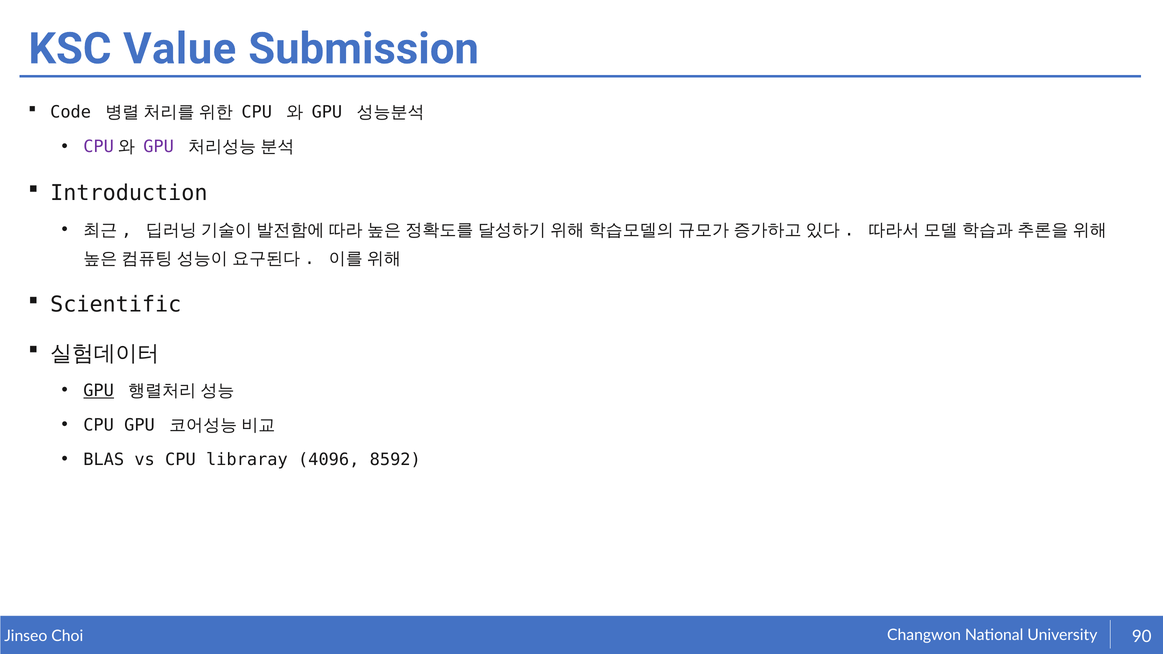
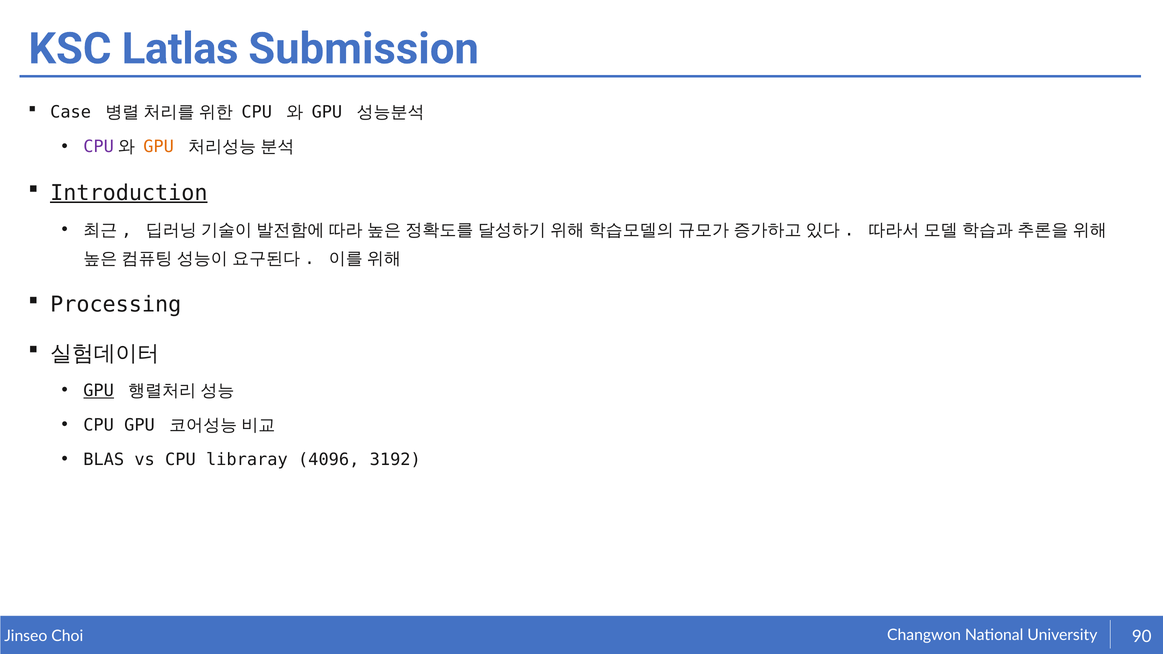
Value: Value -> Latlas (180, 49)
Code: Code -> Case (71, 112)
GPU colour: purple -> orange (159, 147)
Introduction underline: none -> present (129, 193)
Scientific: Scientific -> Processing (116, 305)
8592: 8592 -> 3192 (395, 460)
